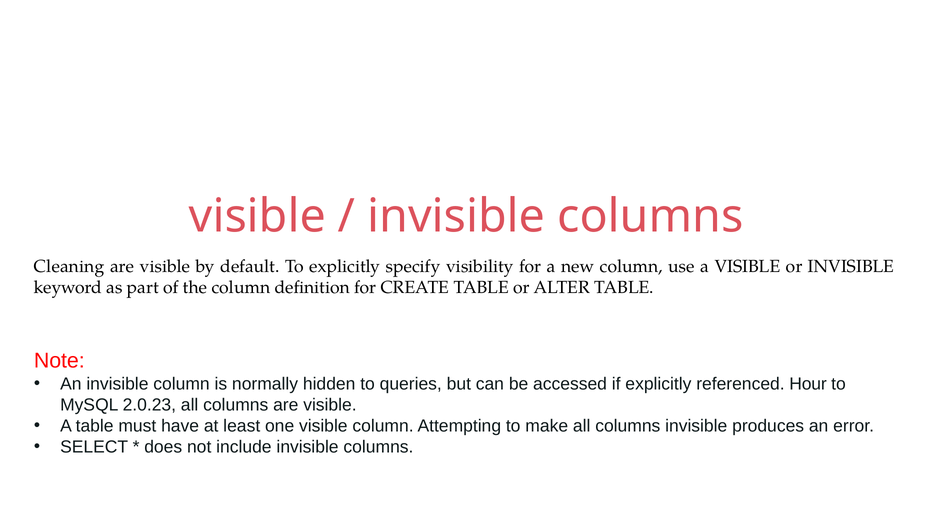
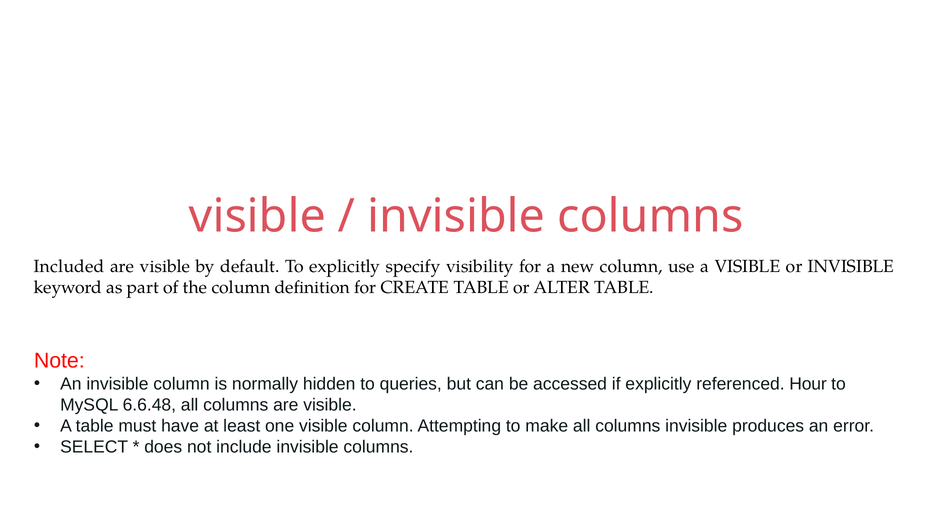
Cleaning: Cleaning -> Included (69, 267)
2.0.23: 2.0.23 -> 6.6.48 (149, 405)
